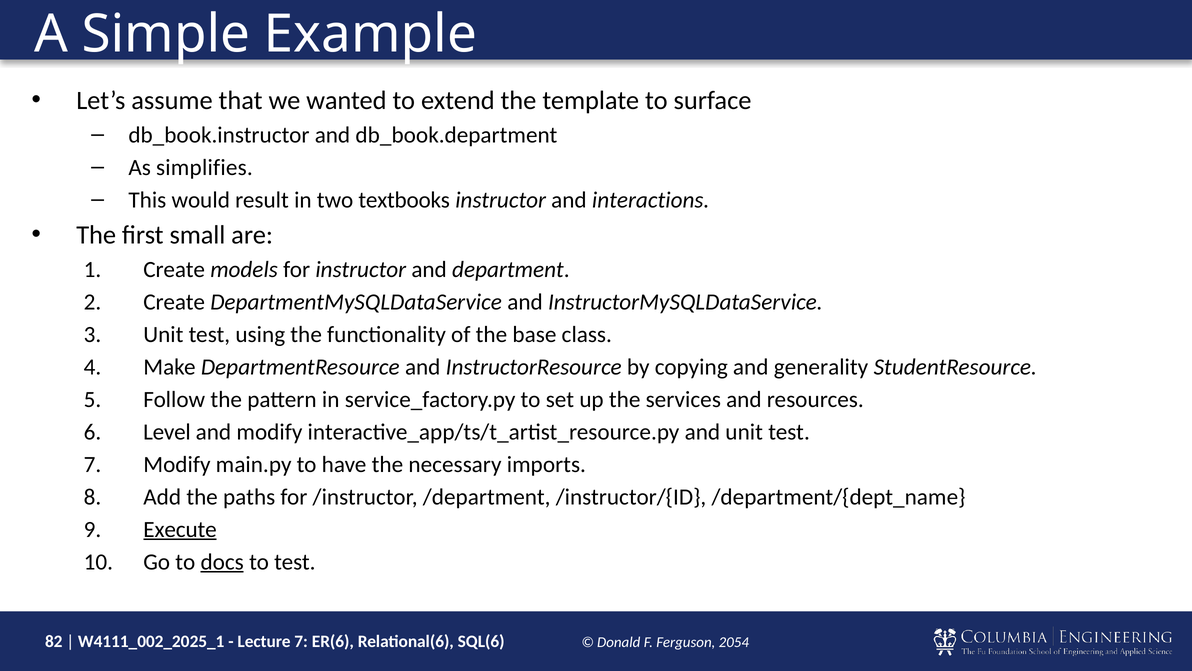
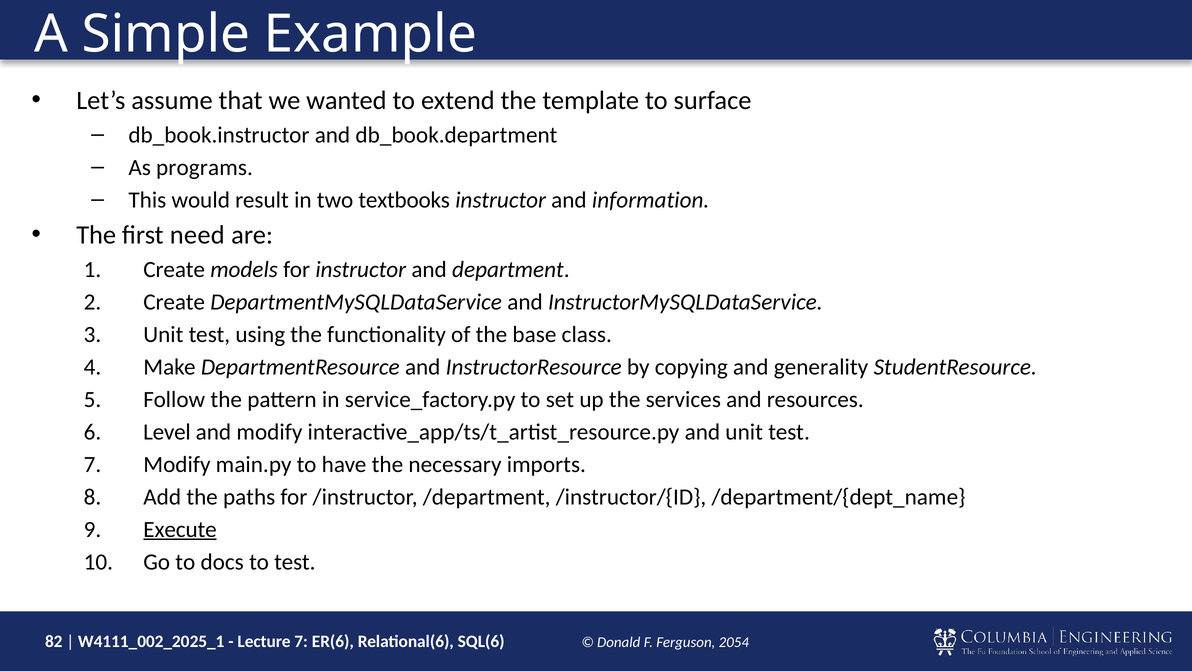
simplifies: simplifies -> programs (204, 167)
interactions: interactions -> information (651, 200)
small: small -> need (197, 235)
docs underline: present -> none (222, 562)
